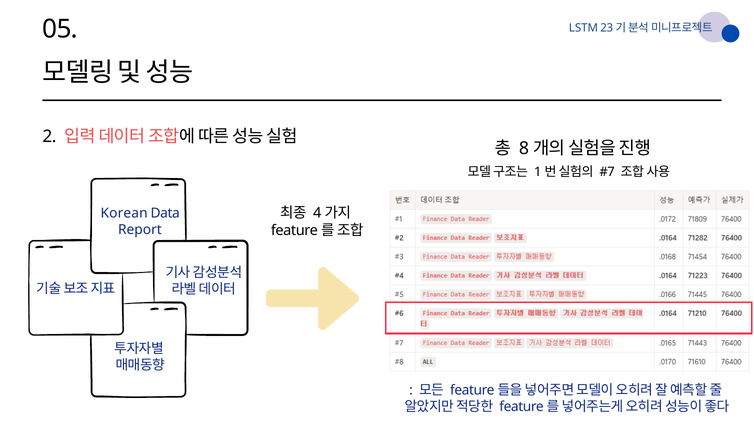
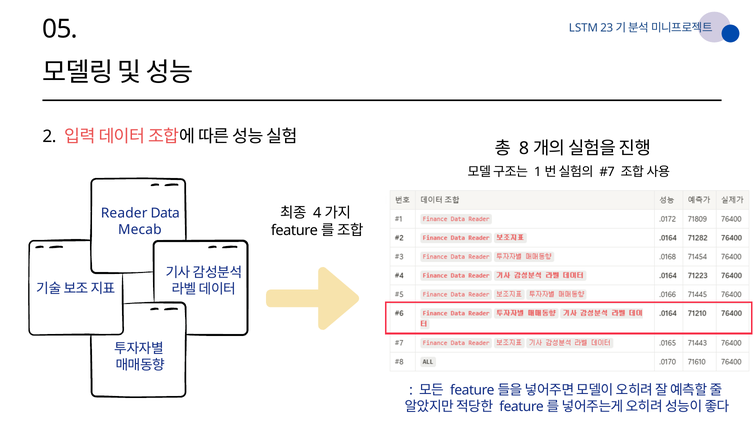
Korean: Korean -> Reader (124, 213)
Report: Report -> Mecab (140, 230)
